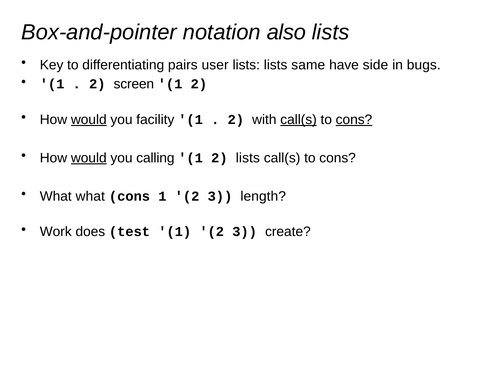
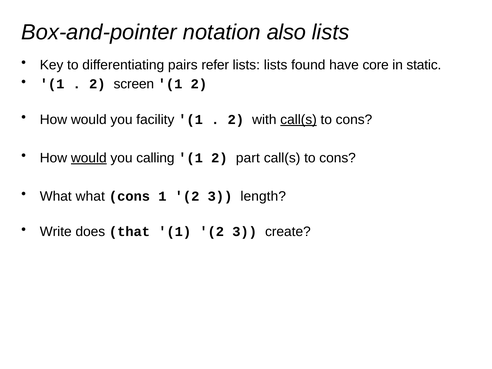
user: user -> refer (215, 65)
same: same -> found (308, 65)
side: side -> core (376, 65)
bugs: bugs -> static (424, 65)
would underline: present -> none (89, 120)
cons underline: present -> none (354, 120)
2 lists: lists -> part (248, 158)
Work: Work -> Write (56, 232)
test: test -> that (130, 232)
